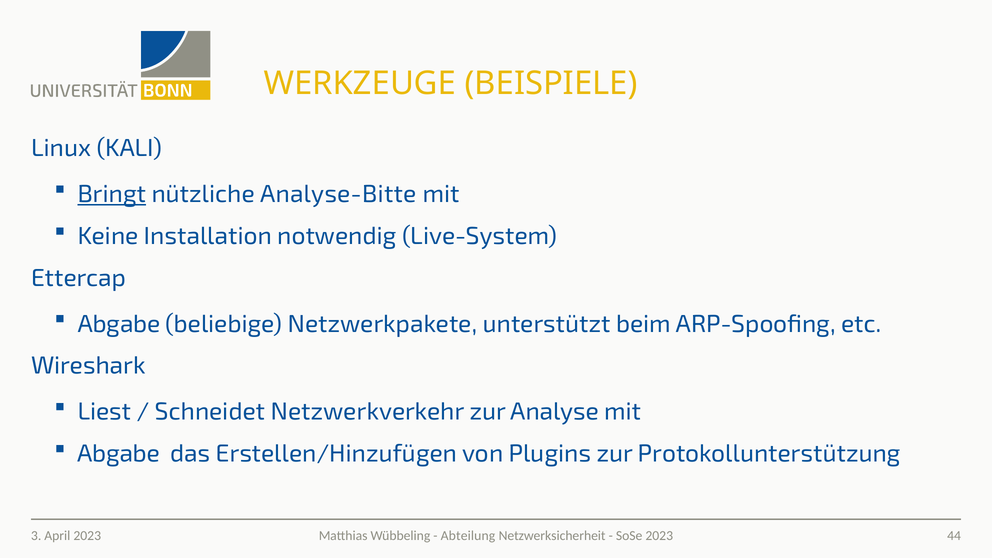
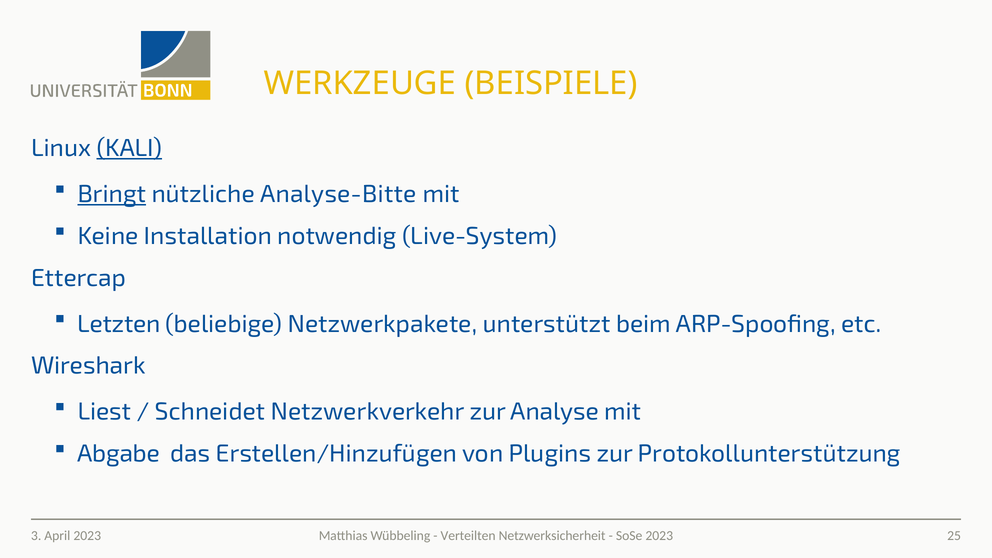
KALI underline: none -> present (129, 148)
Abgabe: Abgabe -> Letzten (119, 324)
Abteilung: Abteilung -> Verteilten (468, 536)
44: 44 -> 25 (954, 536)
